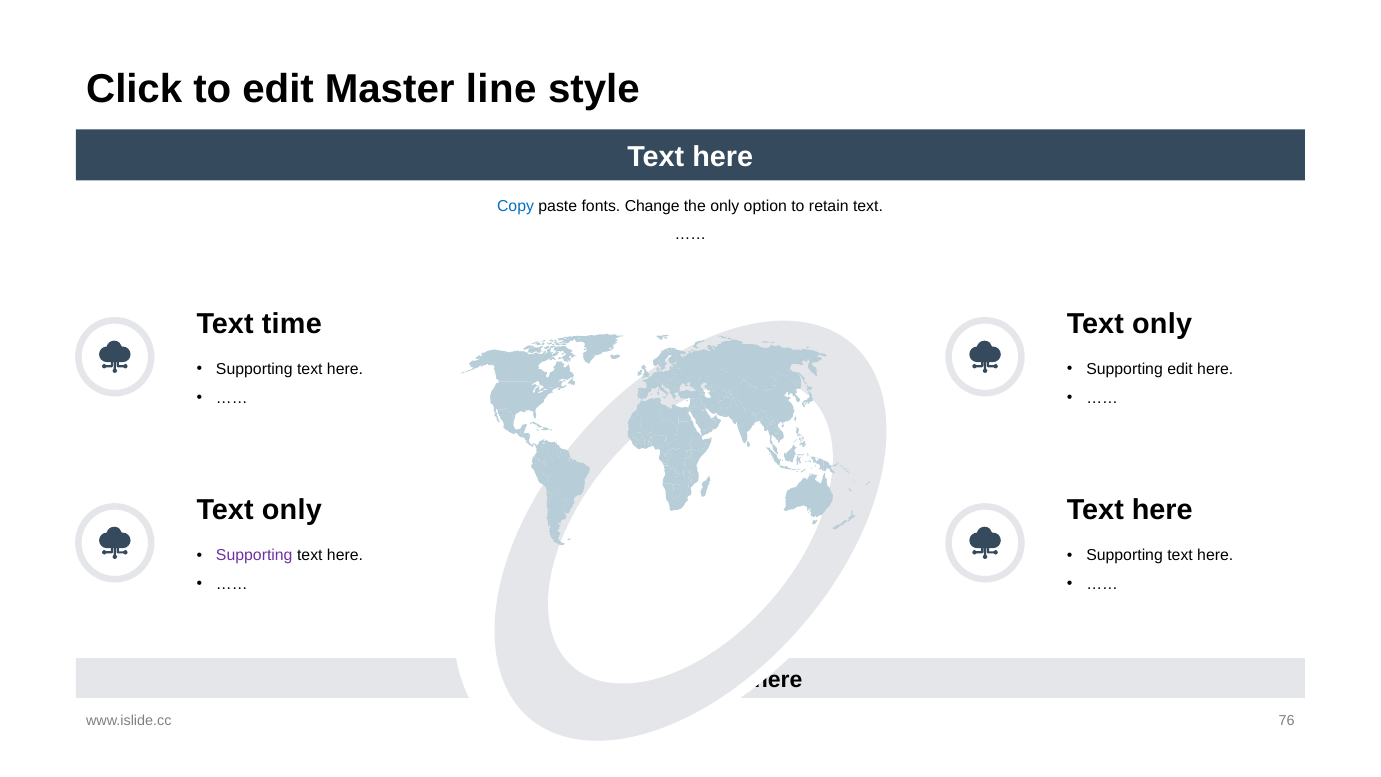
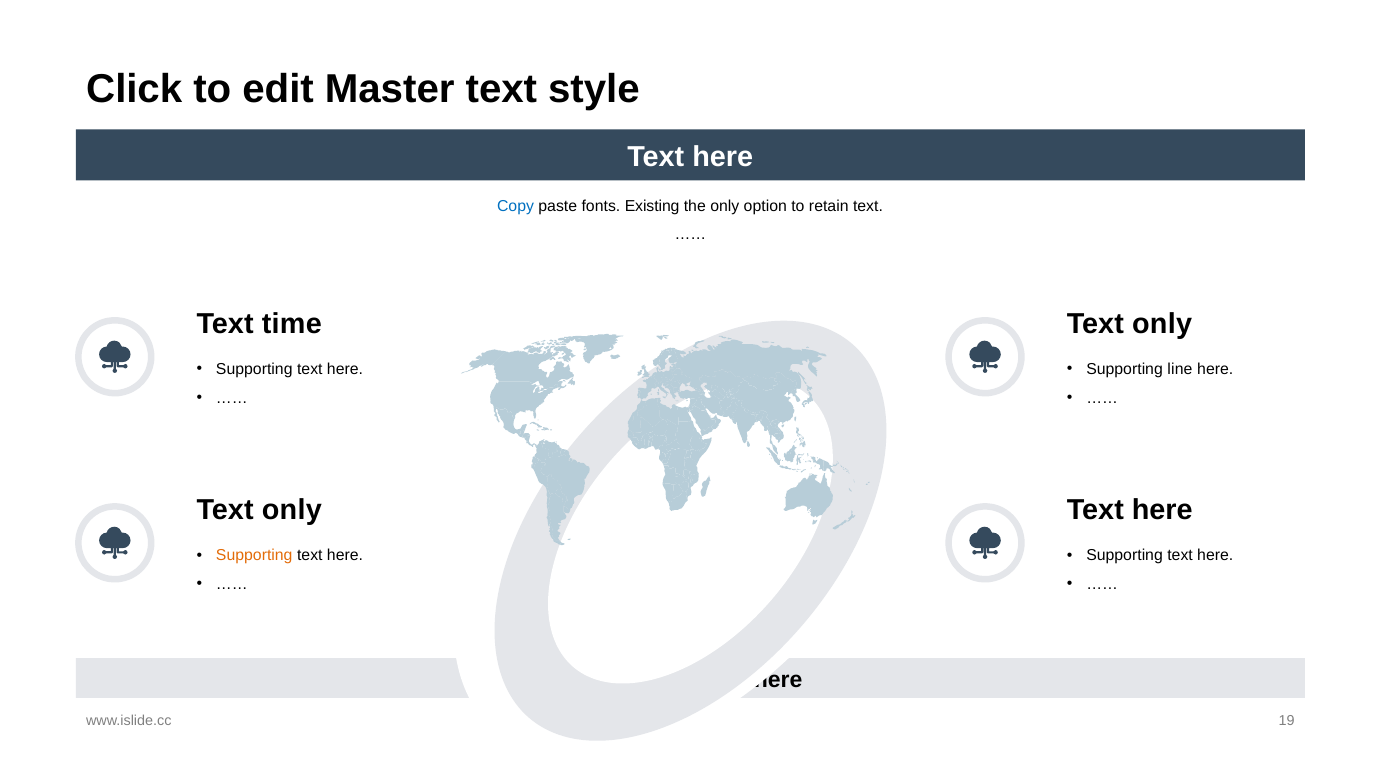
Master line: line -> text (501, 89)
Change: Change -> Existing (652, 206)
Supporting edit: edit -> line (1180, 370)
Supporting colour: purple -> orange (254, 556)
76: 76 -> 19 (1287, 721)
